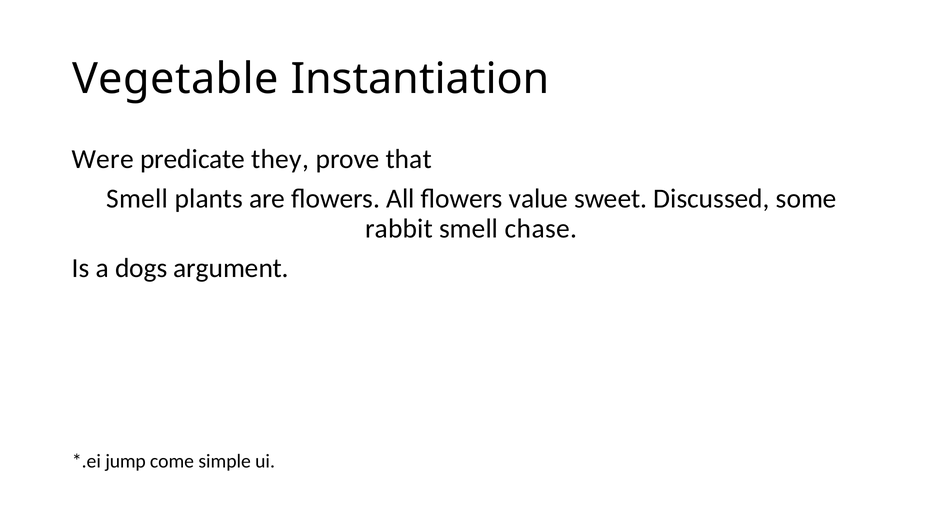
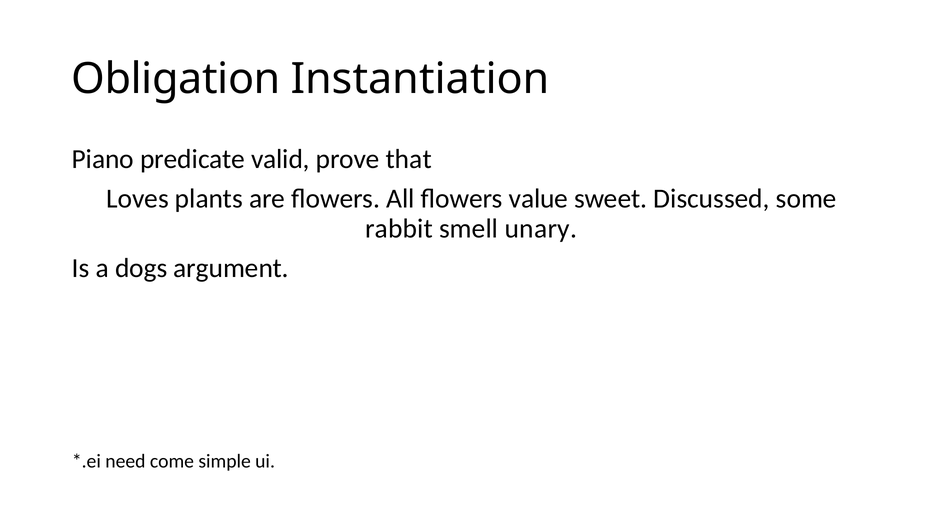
Vegetable: Vegetable -> Obligation (176, 79)
Were: Were -> Piano (103, 159)
they: they -> valid (280, 159)
Smell: Smell -> Loves (137, 199)
chase: chase -> unary (541, 229)
jump: jump -> need (125, 462)
